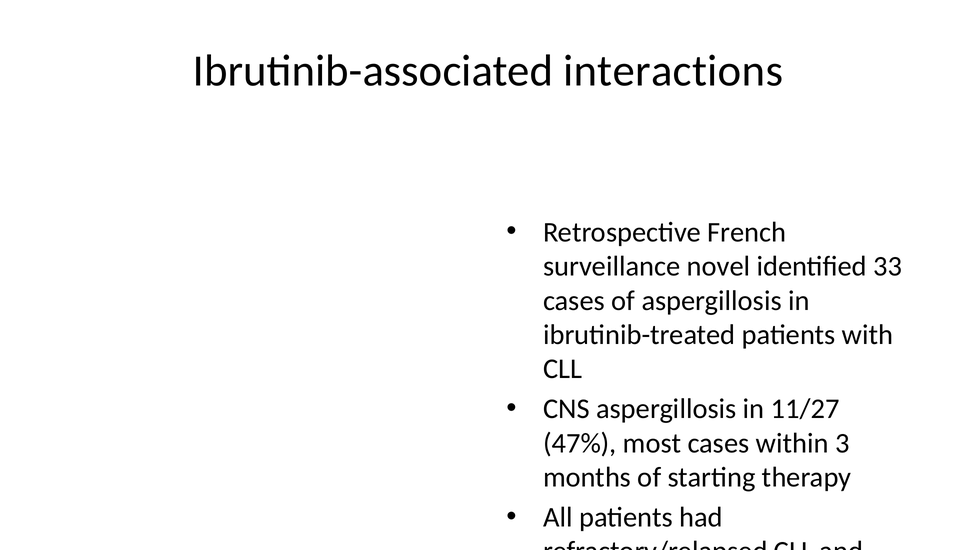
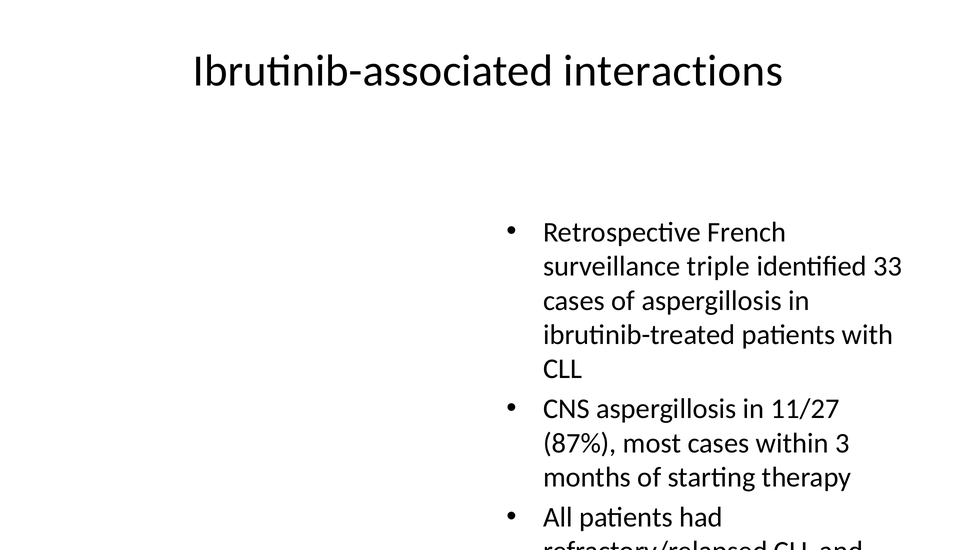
novel: novel -> triple (718, 266)
47%: 47% -> 87% (580, 443)
